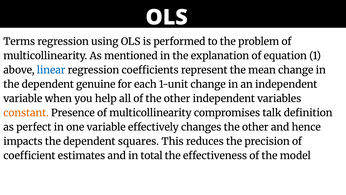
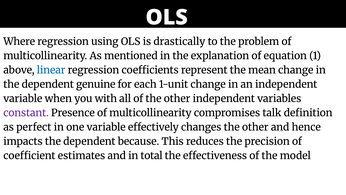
Terms: Terms -> Where (19, 41)
performed: performed -> drastically (179, 41)
help: help -> with (106, 98)
constant colour: orange -> purple (26, 113)
squares: squares -> because (138, 141)
